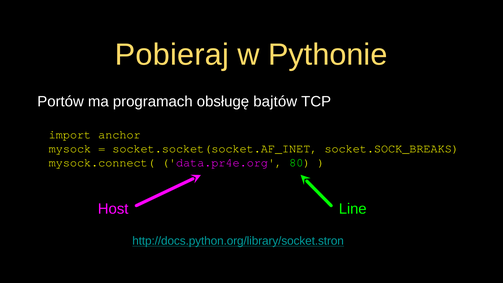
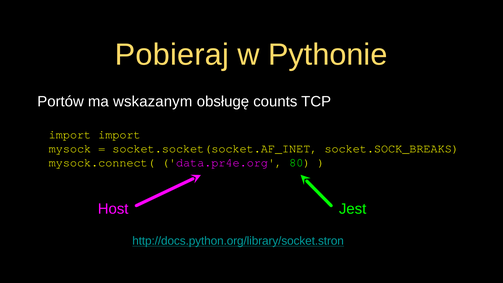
programach: programach -> wskazanym (153, 101)
bajtów: bajtów -> counts (275, 101)
import anchor: anchor -> import (119, 134)
Line: Line -> Jest (353, 209)
